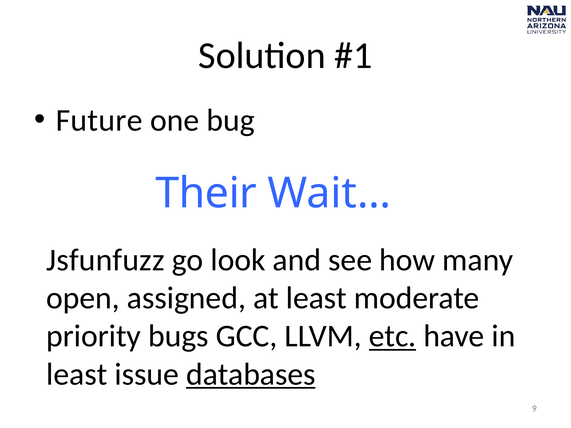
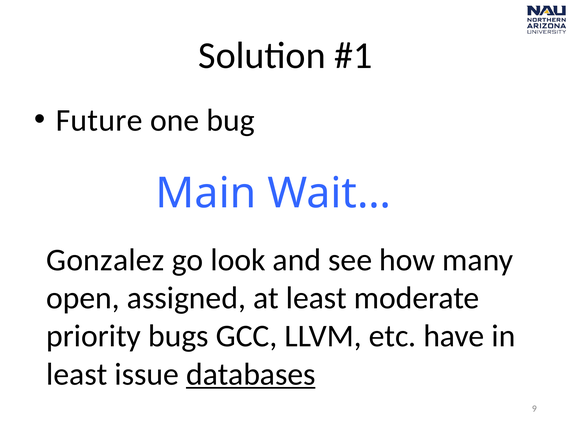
Their: Their -> Main (206, 194)
Jsfunfuzz: Jsfunfuzz -> Gonzalez (105, 260)
etc underline: present -> none (393, 336)
